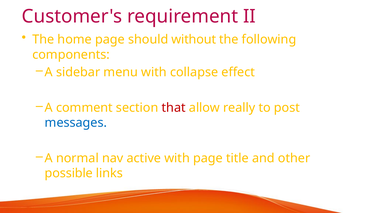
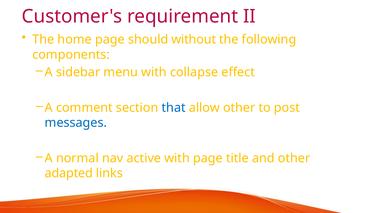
that colour: red -> blue (174, 107)
allow really: really -> other (239, 107)
possible: possible -> adapted (69, 173)
